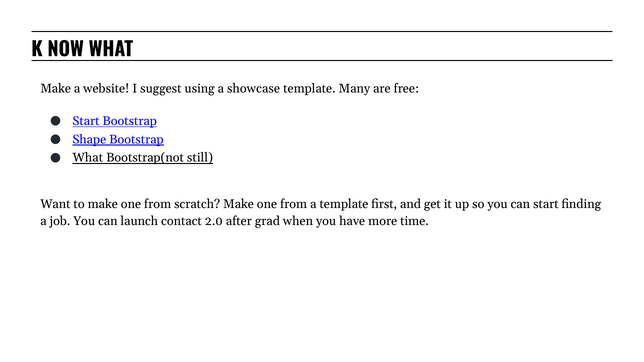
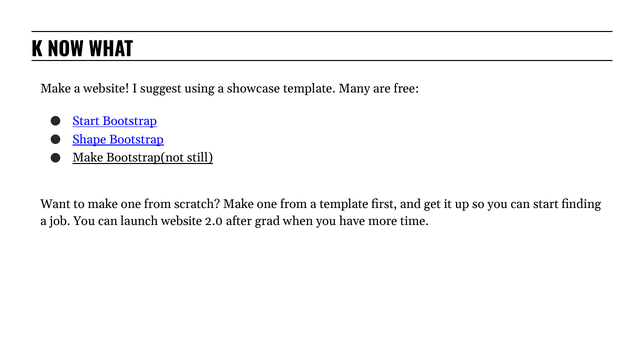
What: What -> Make (88, 158)
launch contact: contact -> website (182, 221)
